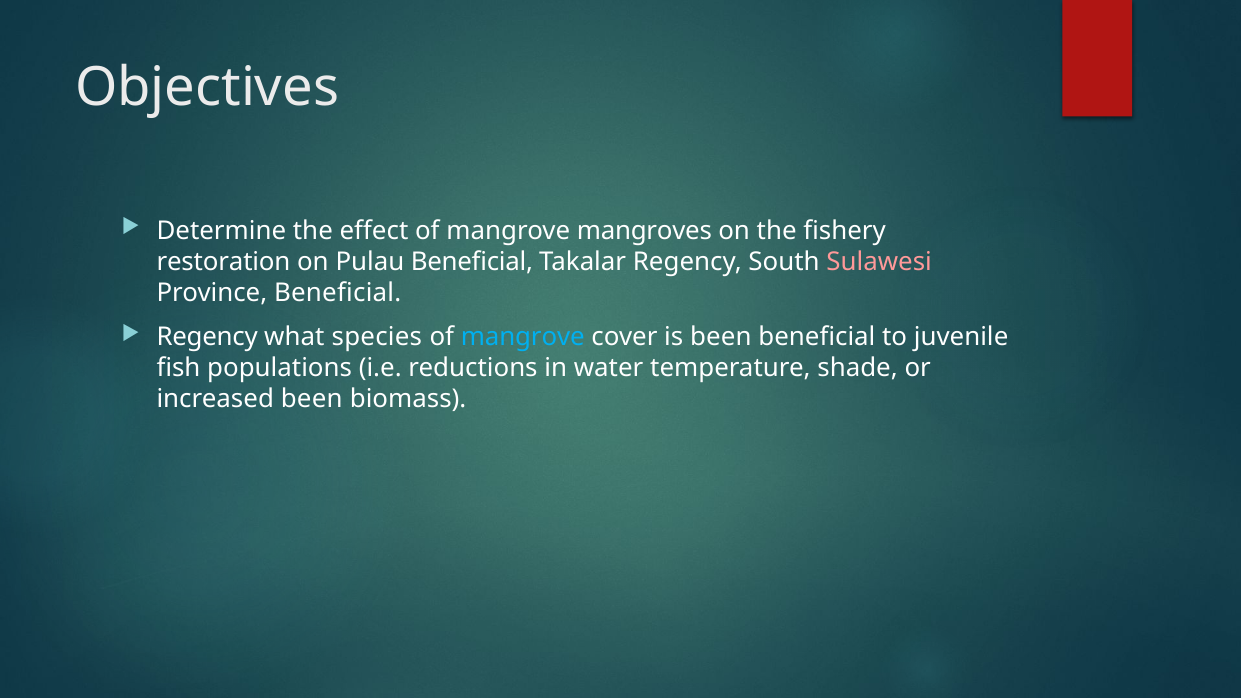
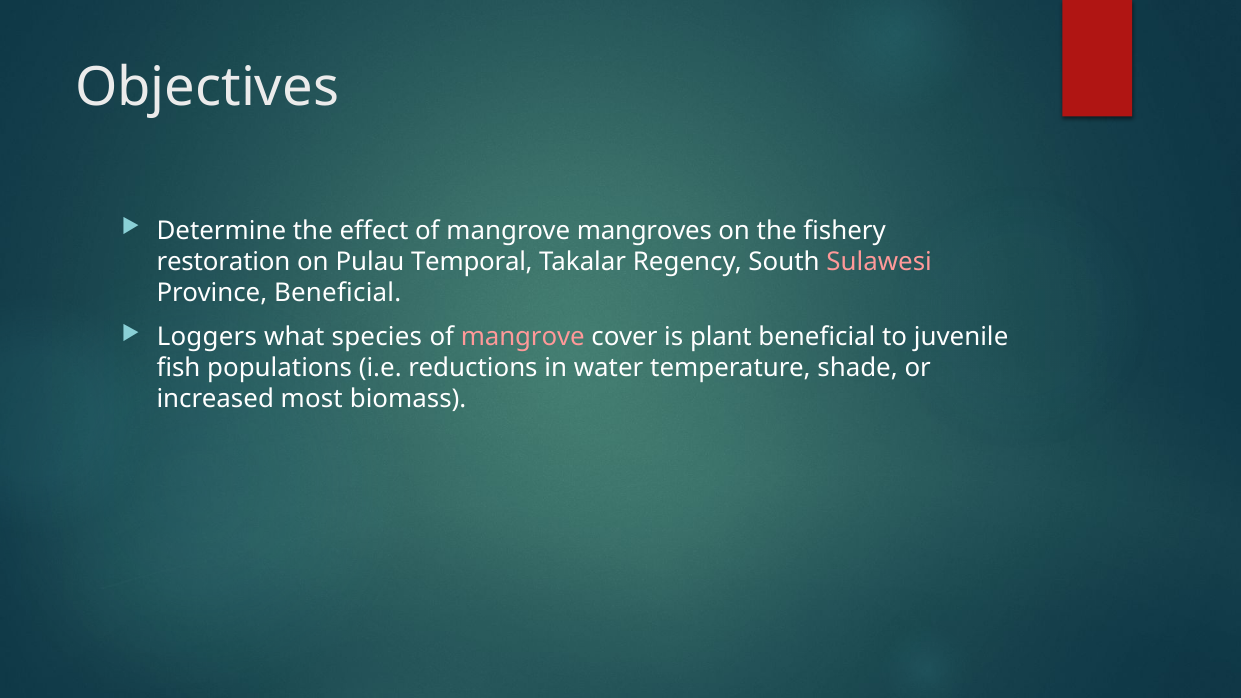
Pulau Beneficial: Beneficial -> Temporal (472, 262)
Regency: Regency -> Loggers (207, 337)
mangrove colour: light blue -> pink (523, 337)
is been: been -> plant (721, 337)
increased been: been -> most (312, 399)
